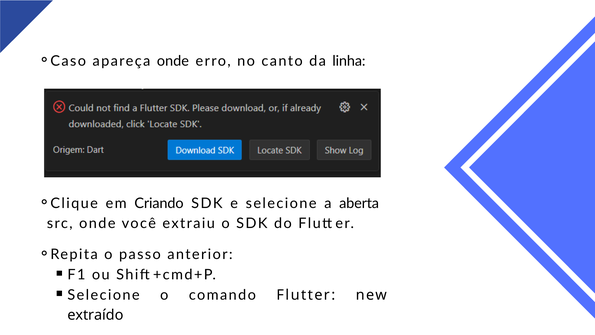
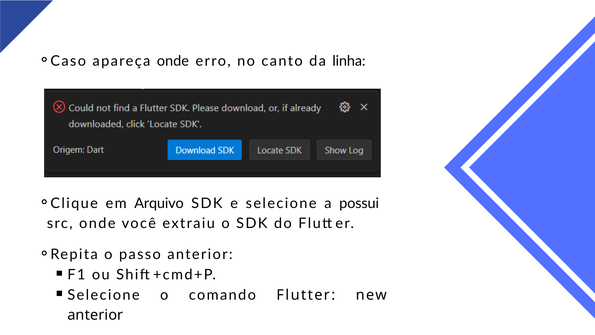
Criando: Criando -> Arquivo (159, 203)
aberta: aberta -> possui (359, 203)
extraído: extraído -> anterior (95, 315)
